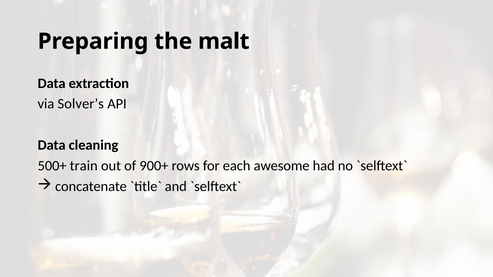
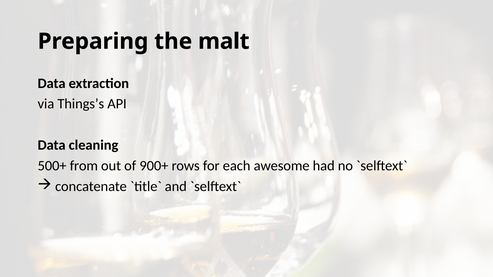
Solver’s: Solver’s -> Things’s (81, 104)
train: train -> from (84, 166)
